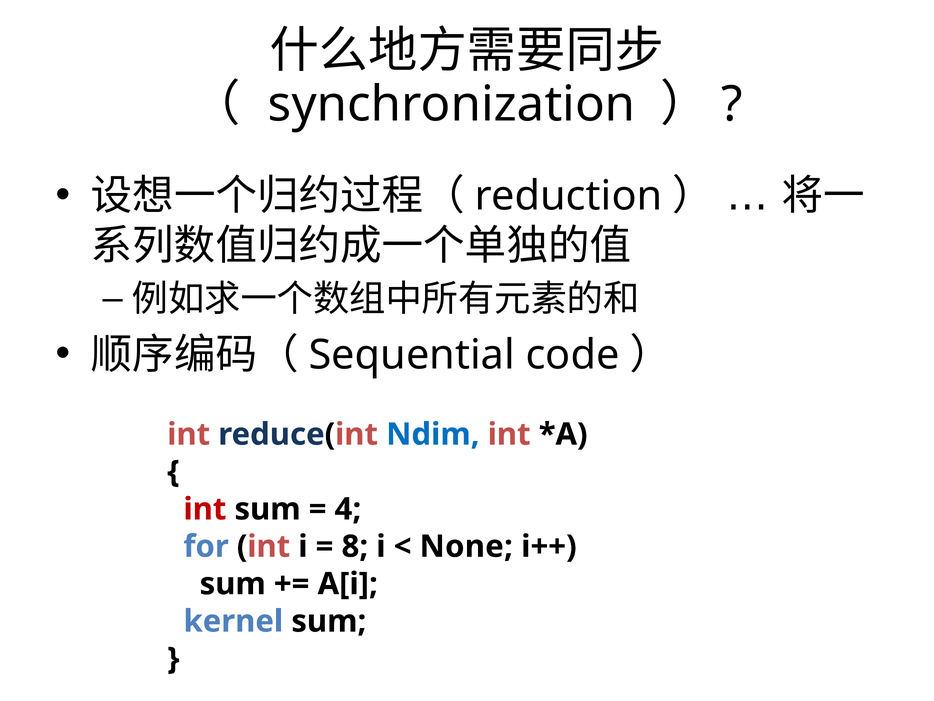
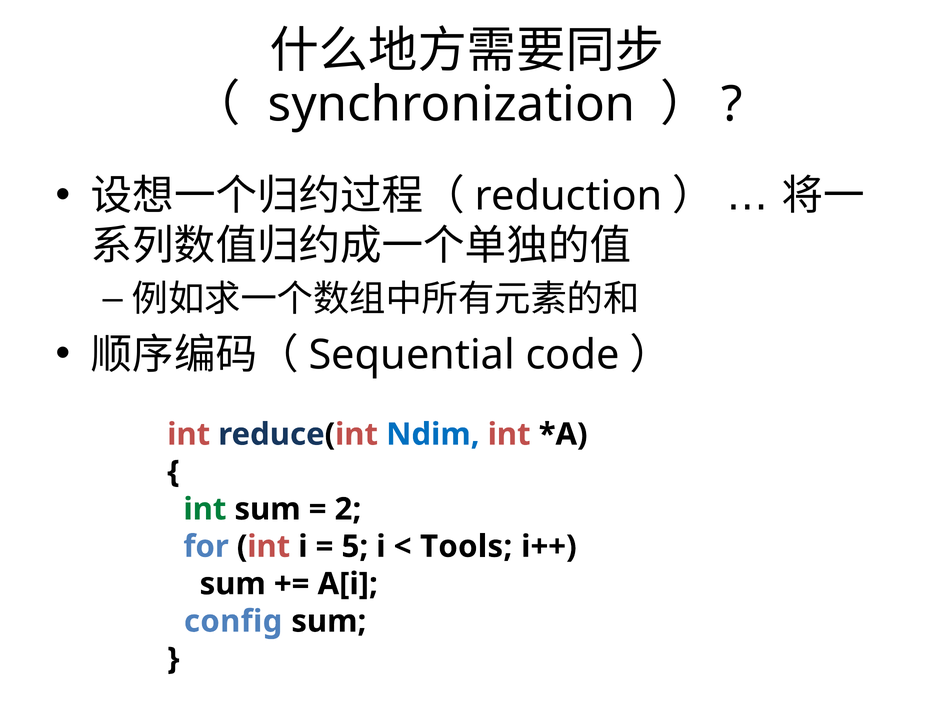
int colour: red -> green (205, 509)
4: 4 -> 2 (348, 509)
8: 8 -> 5 (355, 546)
None: None -> Tools (466, 546)
kernel: kernel -> config (233, 621)
